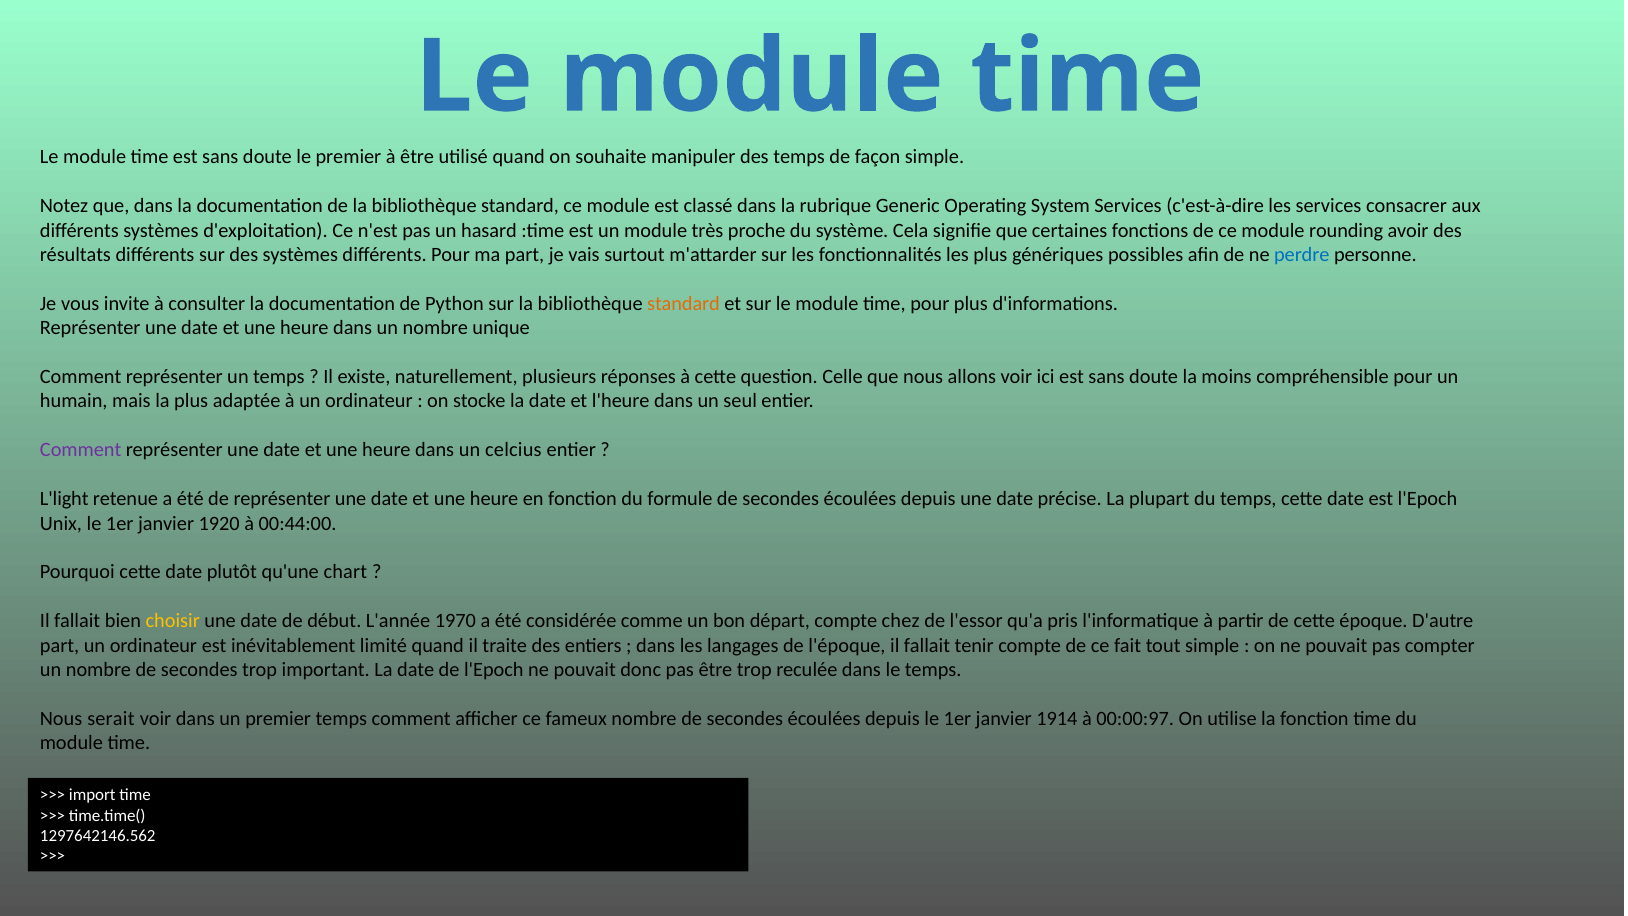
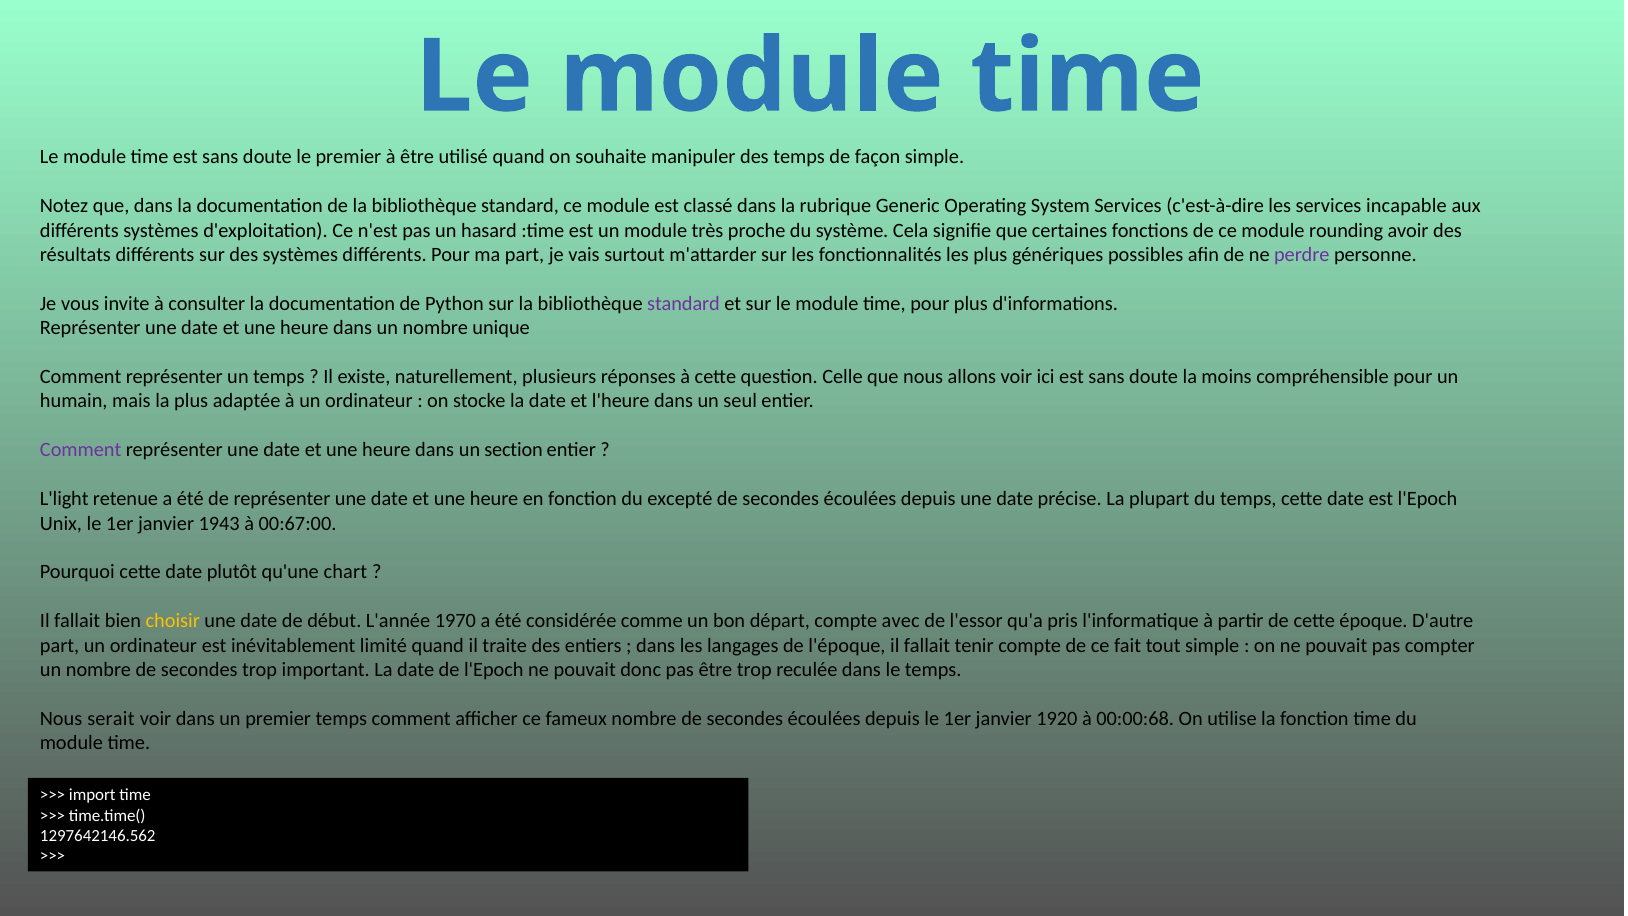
consacrer: consacrer -> incapable (1406, 206)
perdre colour: blue -> purple (1302, 255)
standard colour: orange -> purple (684, 303)
celcius: celcius -> section (514, 450)
formule: formule -> excepté (680, 499)
1920: 1920 -> 1943 (219, 523)
00:44:00: 00:44:00 -> 00:67:00 (298, 523)
chez: chez -> avec (901, 621)
1914: 1914 -> 1920 (1057, 719)
00:00:97: 00:00:97 -> 00:00:68 (1135, 719)
